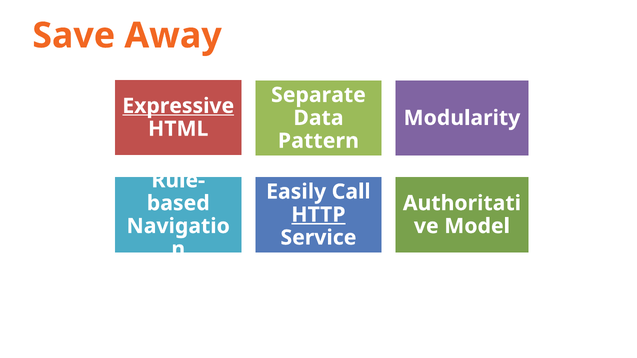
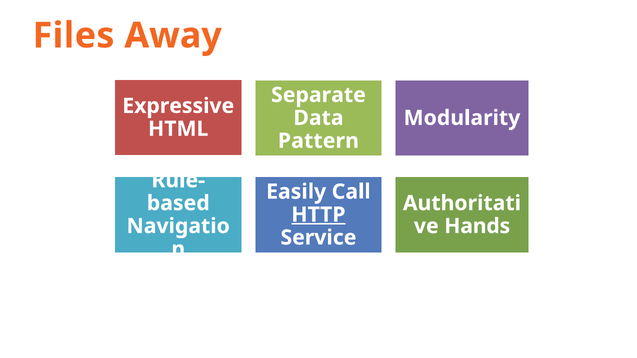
Save: Save -> Files (73, 36)
Expressive underline: present -> none (178, 106)
Model: Model -> Hands (477, 226)
